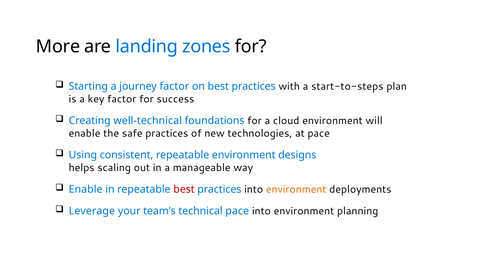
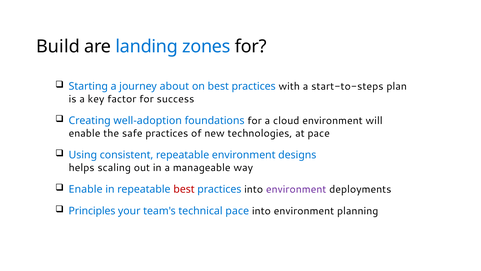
More: More -> Build (58, 47)
journey factor: factor -> about (174, 86)
well-technical: well-technical -> well-adoption (148, 121)
environment colour: orange -> purple (296, 189)
Leverage: Leverage -> Principles (92, 211)
